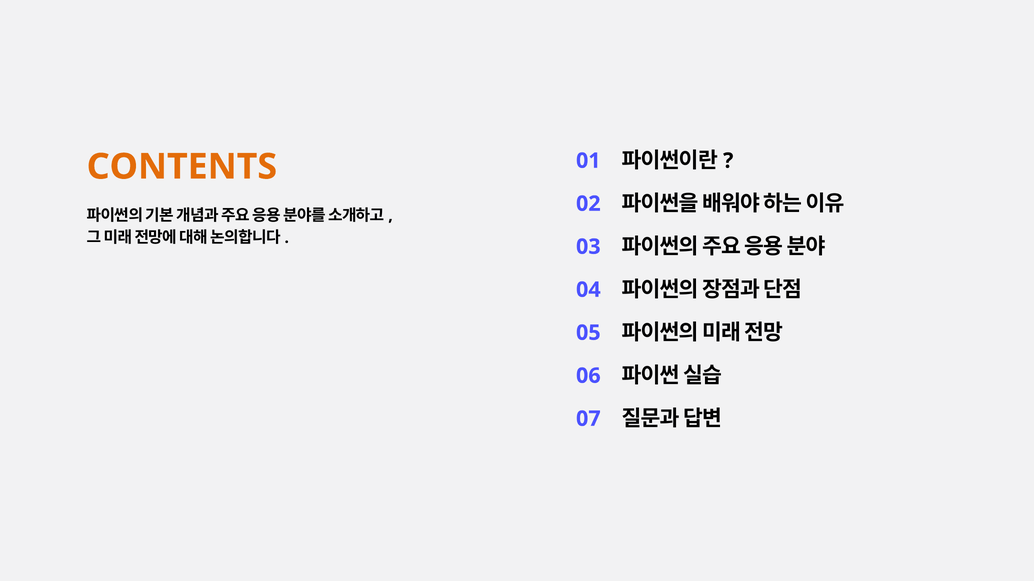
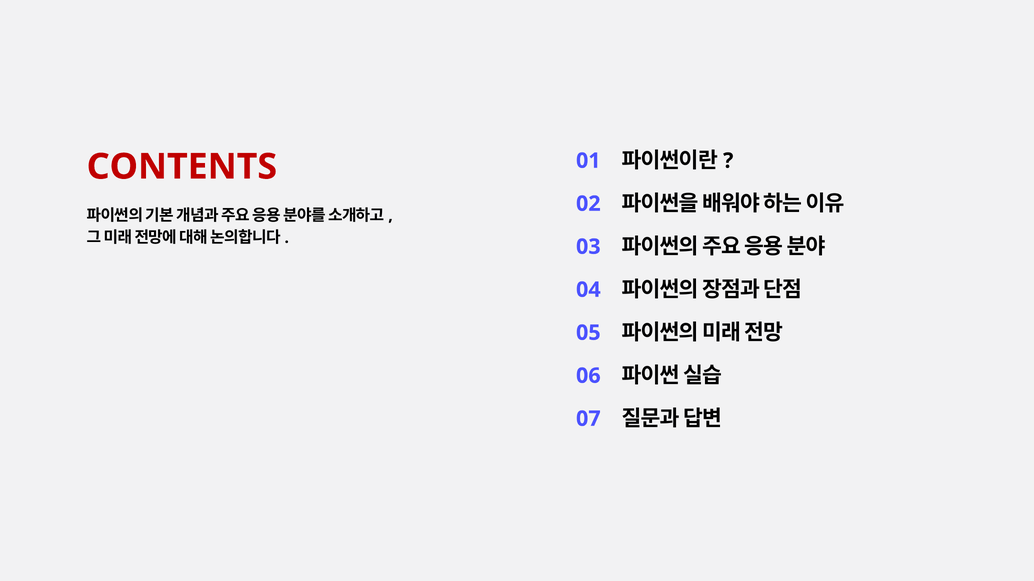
CONTENTS colour: orange -> red (182, 167)
